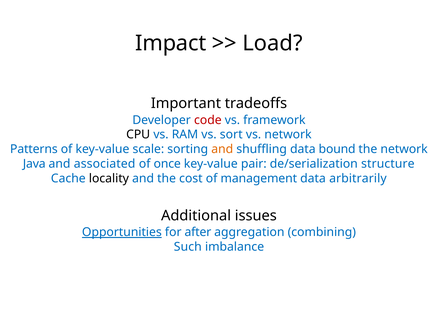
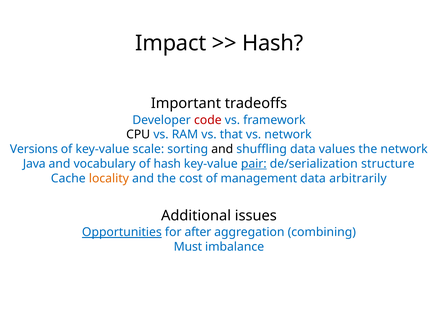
Load: Load -> Hash (273, 43)
sort: sort -> that (231, 134)
Patterns: Patterns -> Versions (34, 149)
and colour: orange -> black (222, 149)
bound: bound -> values (337, 149)
associated: associated -> vocabulary (105, 164)
of once: once -> hash (167, 164)
pair underline: none -> present (254, 164)
locality colour: black -> orange (109, 178)
Such: Such -> Must (188, 246)
